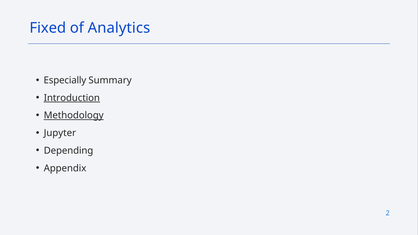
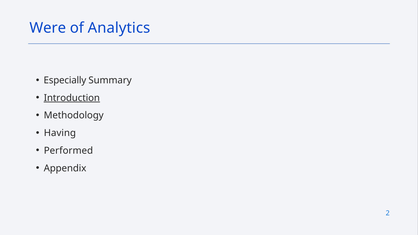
Fixed: Fixed -> Were (48, 28)
Methodology underline: present -> none (74, 116)
Jupyter: Jupyter -> Having (60, 133)
Depending: Depending -> Performed (68, 151)
